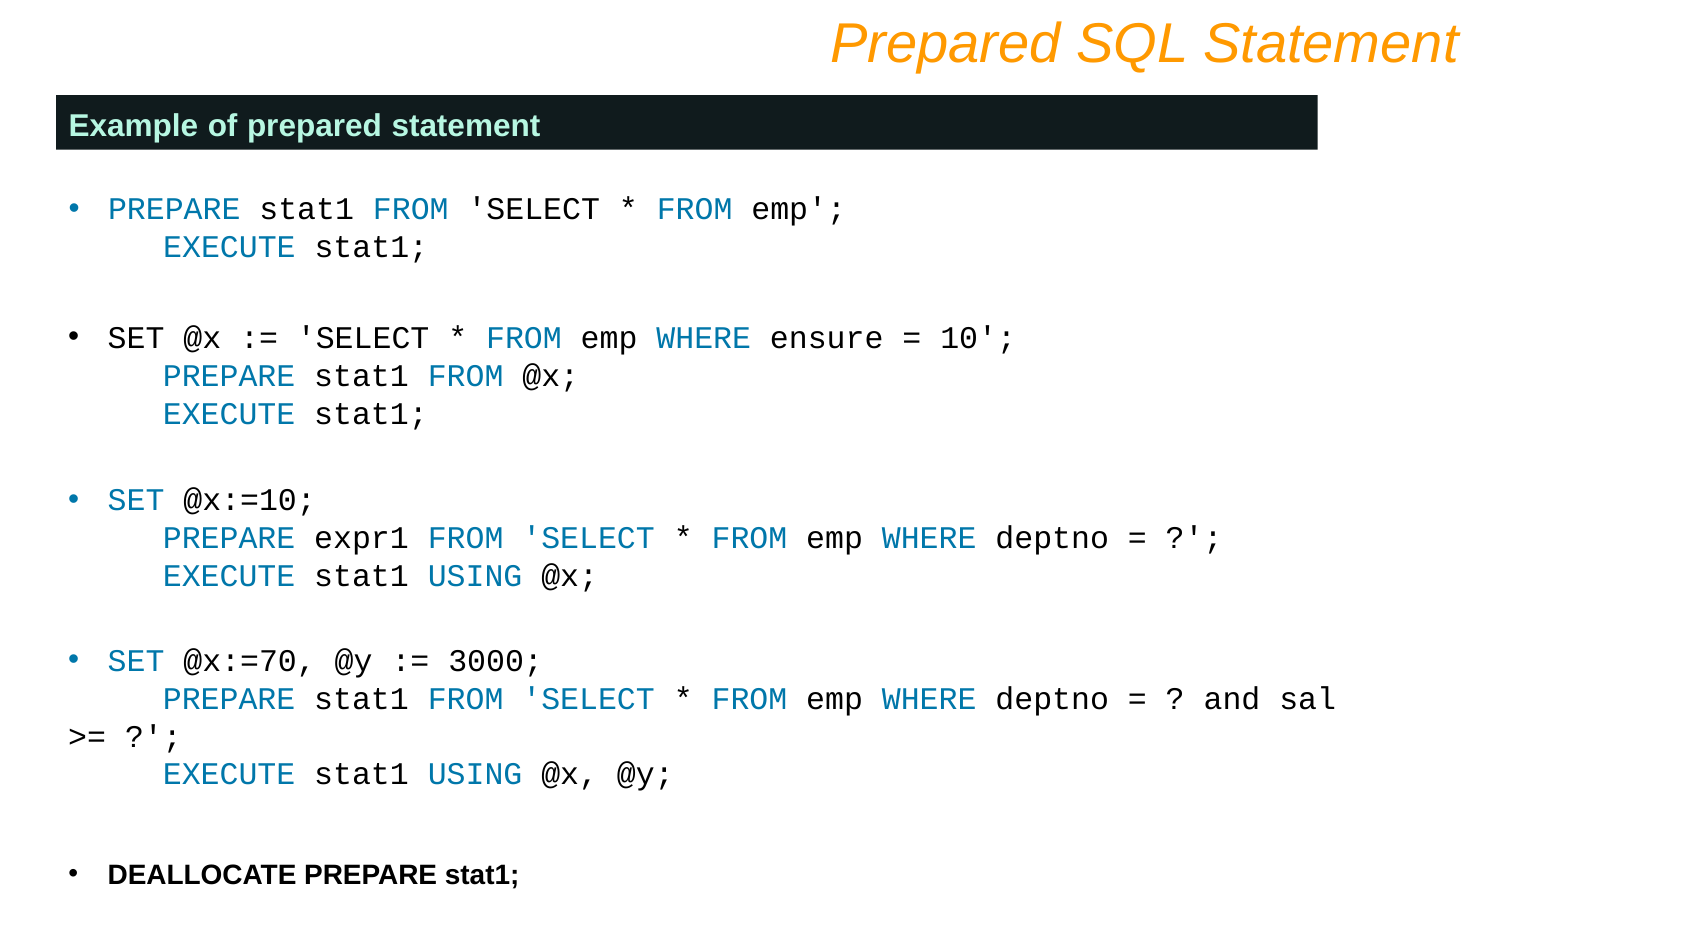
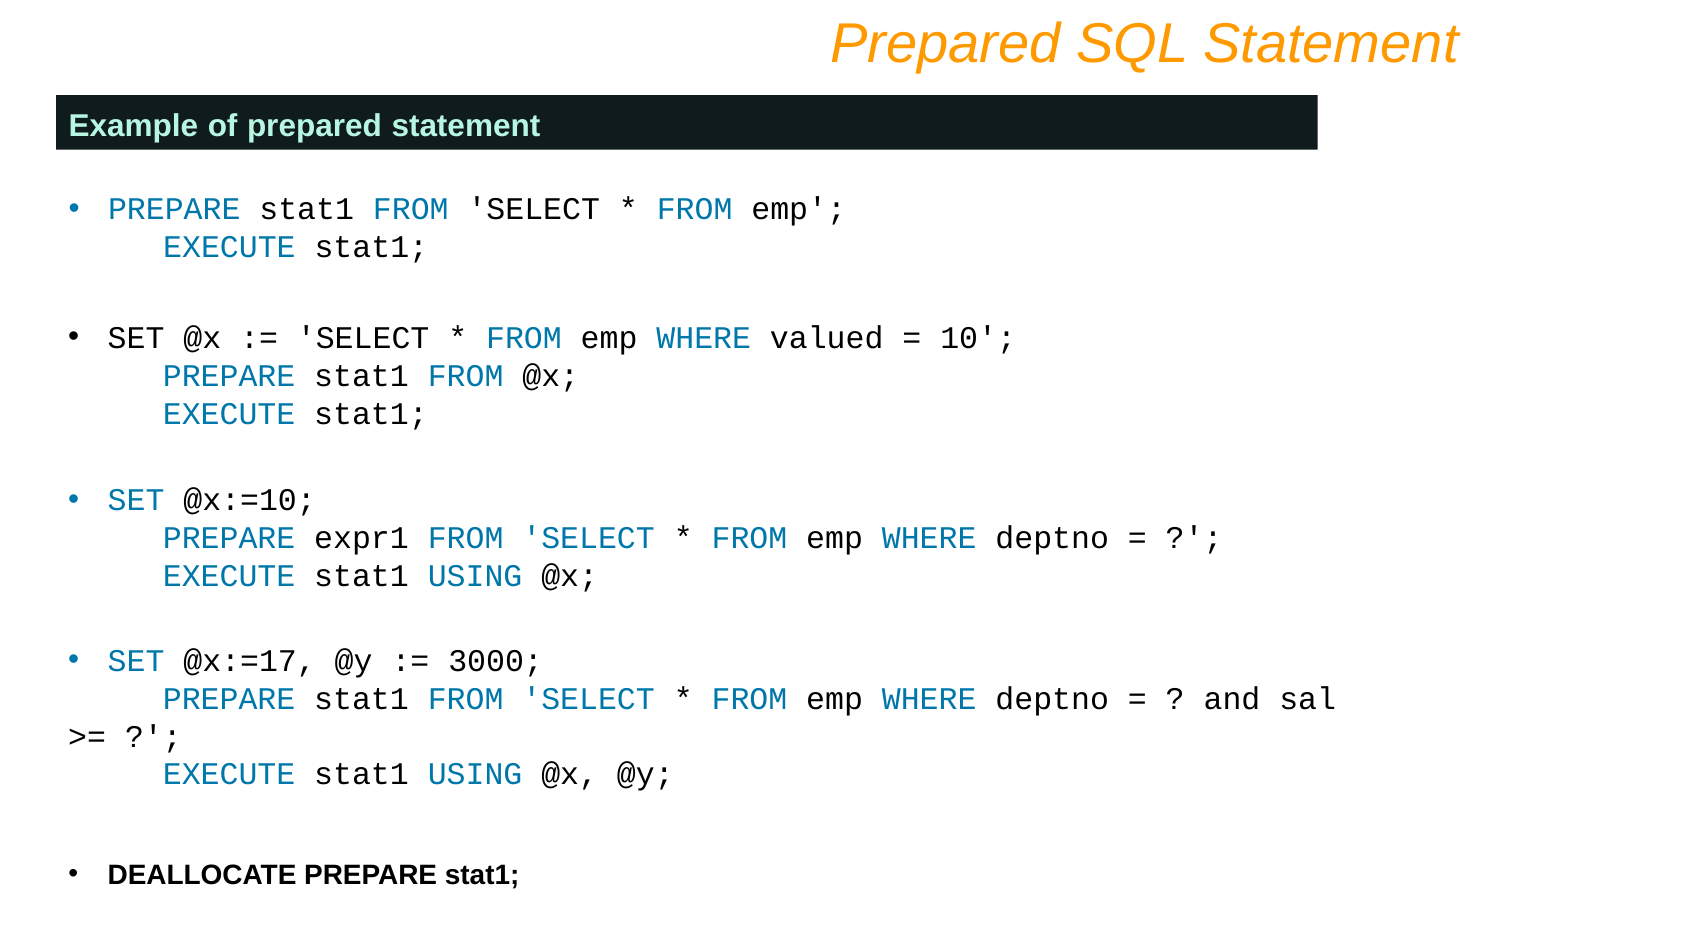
ensure: ensure -> valued (827, 338)
@x:=70: @x:=70 -> @x:=17 (250, 661)
